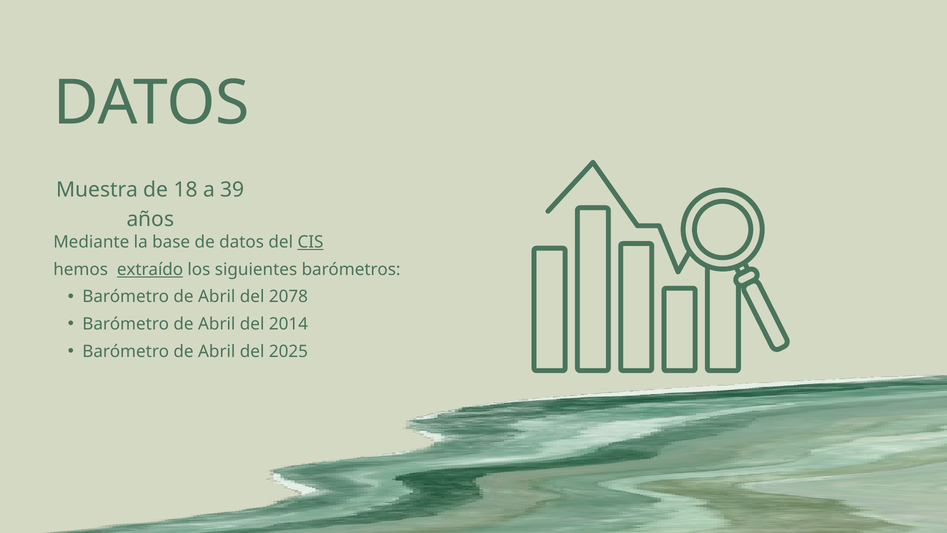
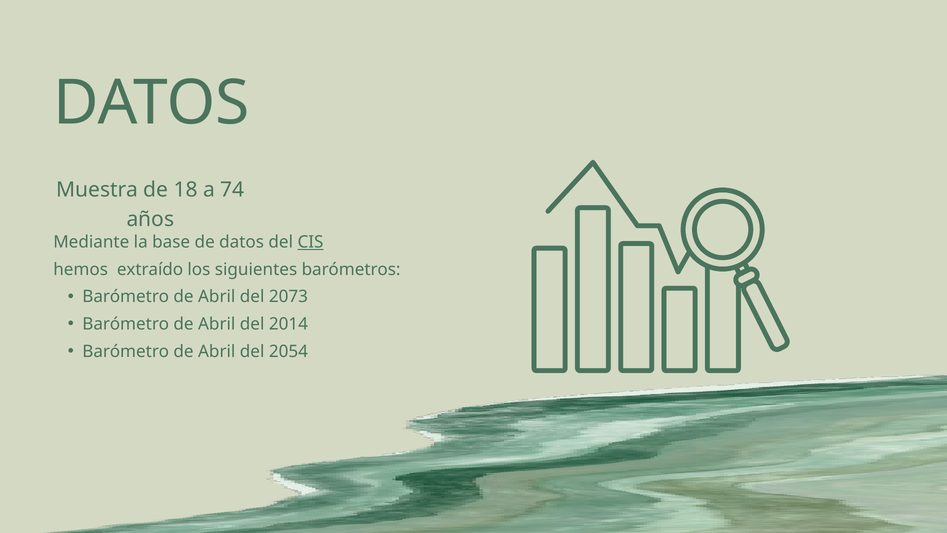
39: 39 -> 74 (232, 190)
extraído underline: present -> none (150, 269)
2078: 2078 -> 2073 (288, 297)
2025: 2025 -> 2054 (288, 351)
